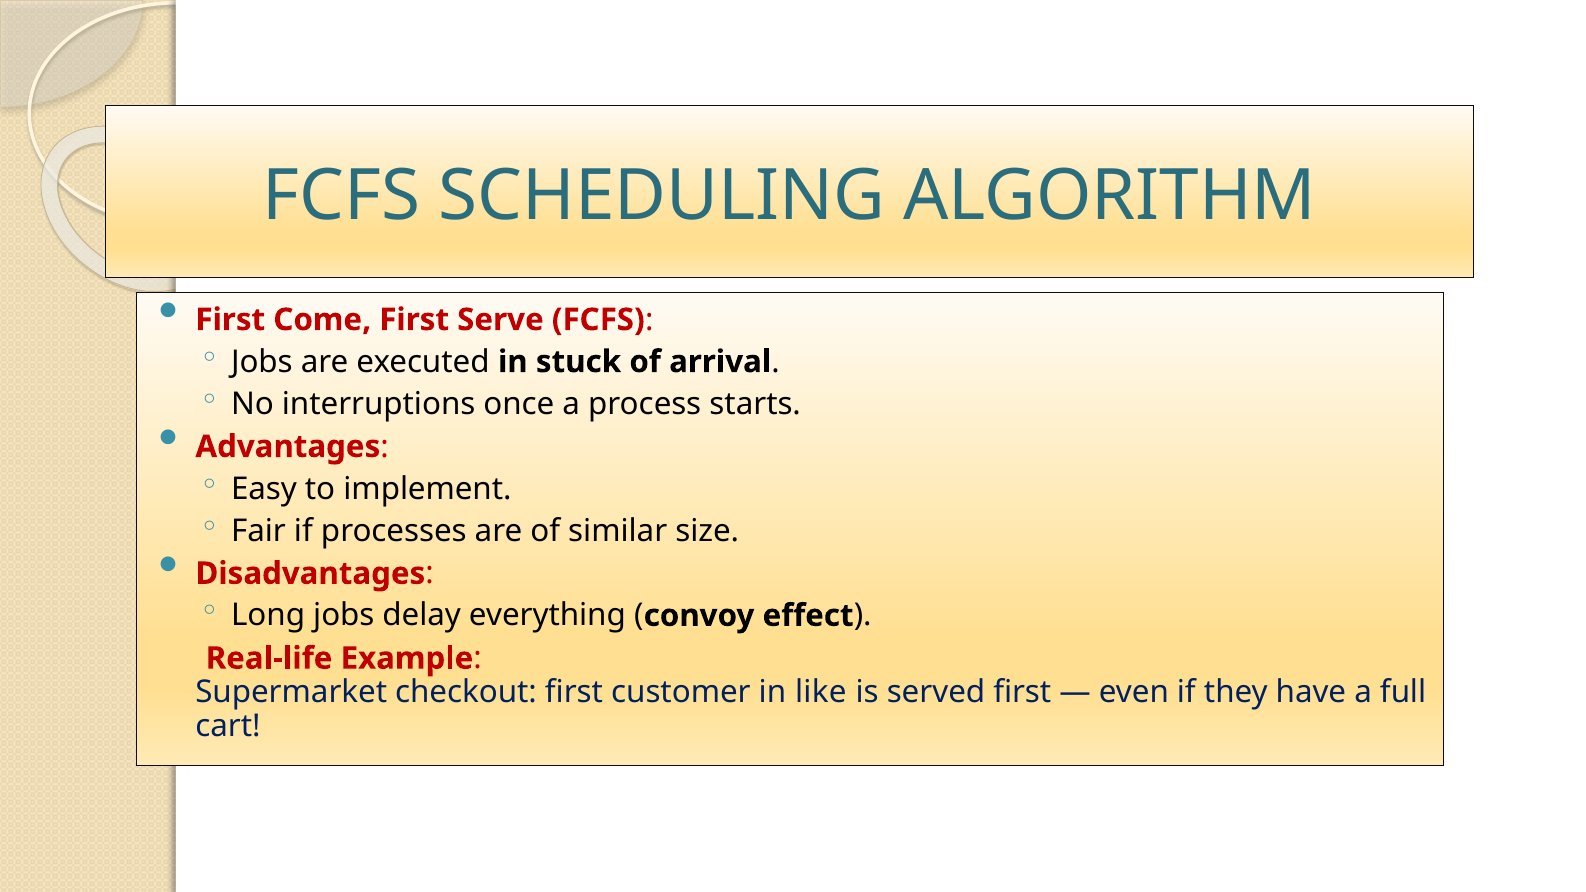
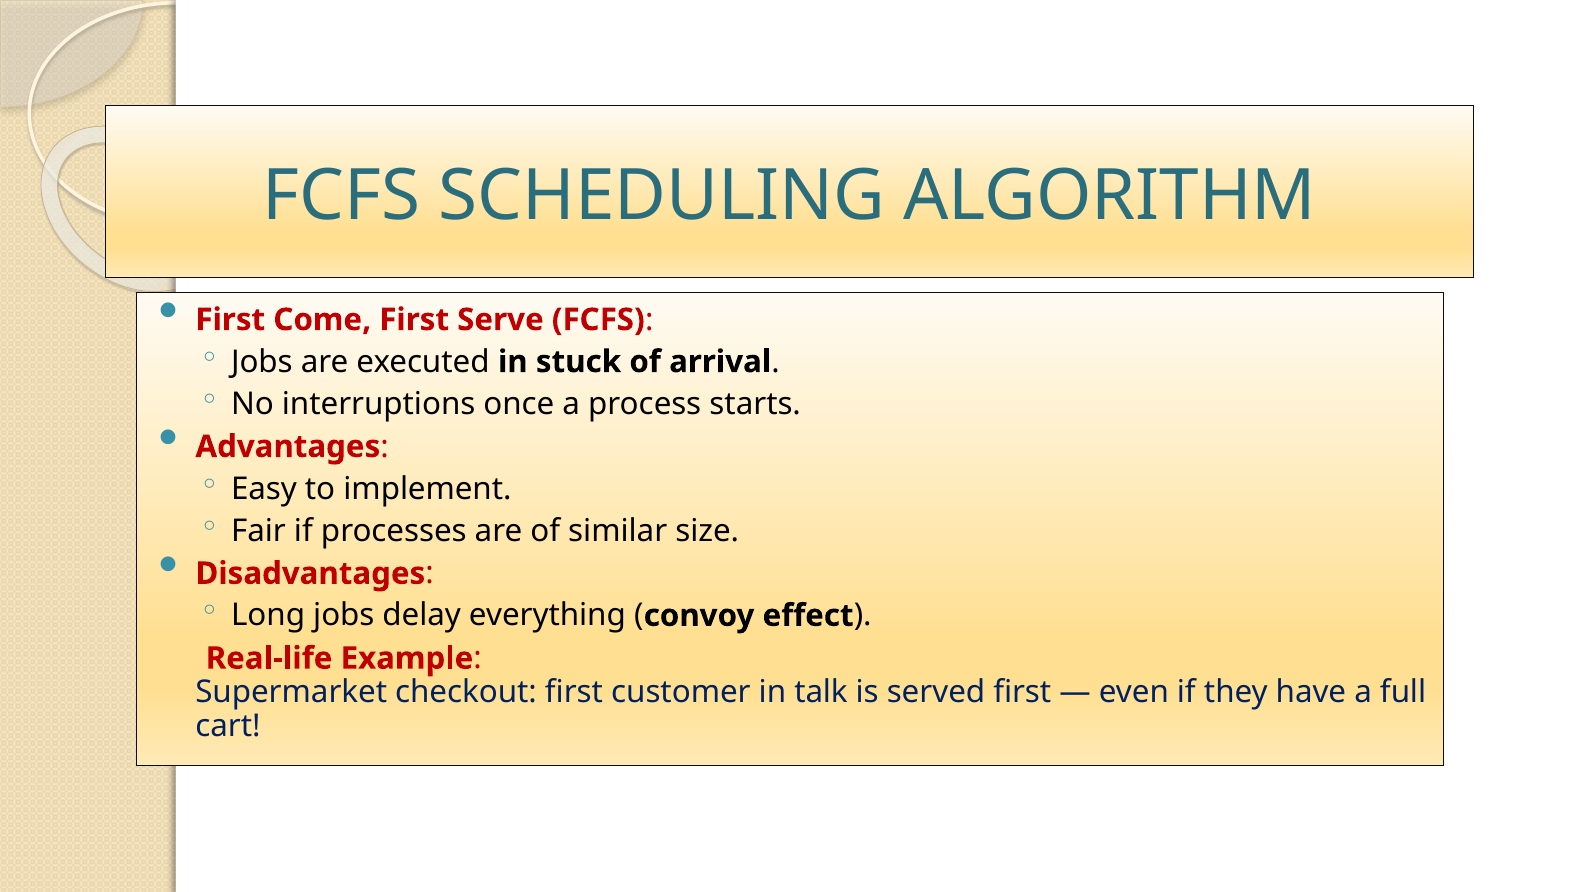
like: like -> talk (821, 692)
